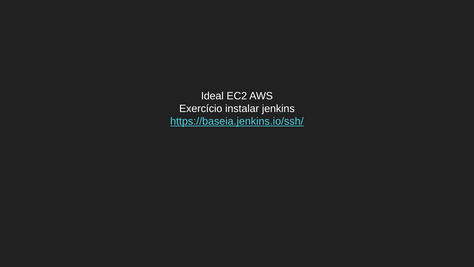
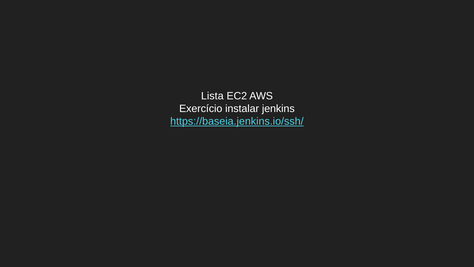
Ideal: Ideal -> Lista (212, 96)
